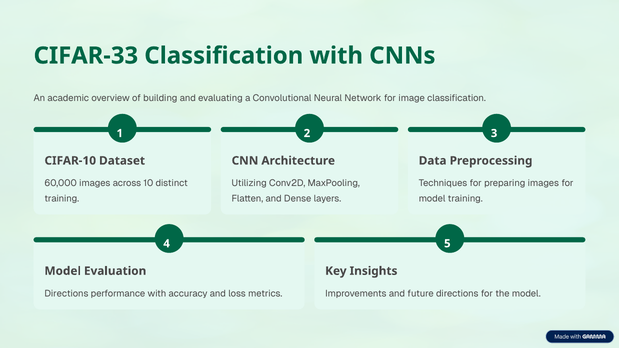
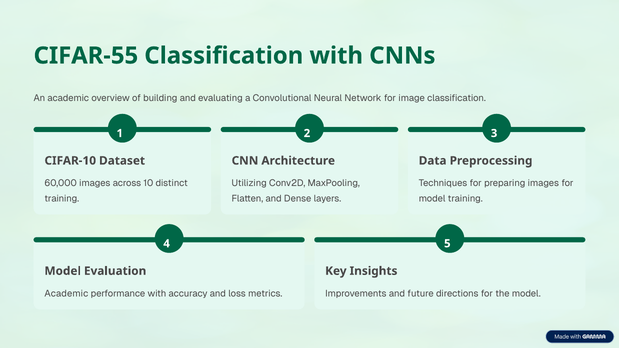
CIFAR-33: CIFAR-33 -> CIFAR-55 (86, 56)
Directions: Directions -> Academic (66, 294)
